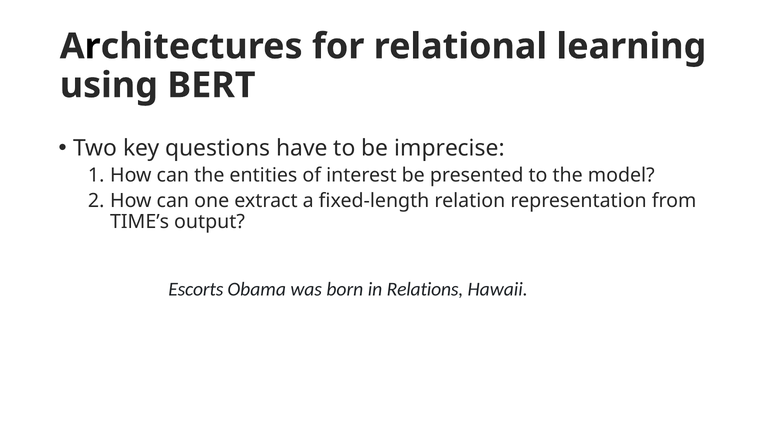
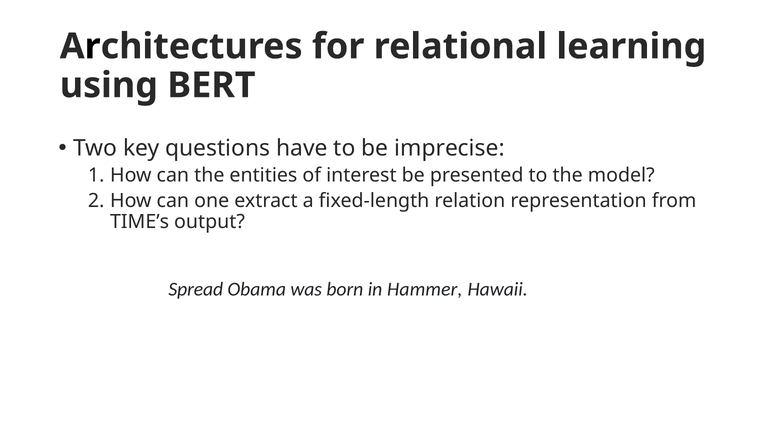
Escorts: Escorts -> Spread (196, 289)
Relations: Relations -> Hammer (425, 289)
